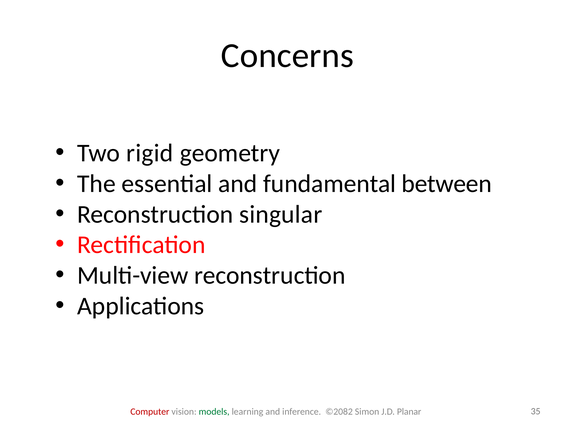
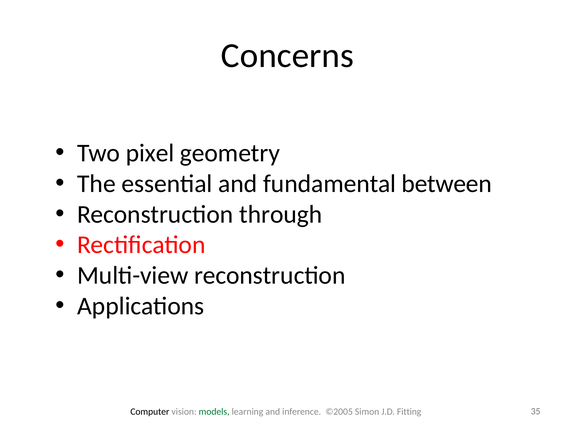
rigid: rigid -> pixel (150, 153)
singular: singular -> through (281, 214)
Computer colour: red -> black (150, 412)
©2082: ©2082 -> ©2005 (339, 412)
Planar: Planar -> Fitting (409, 412)
